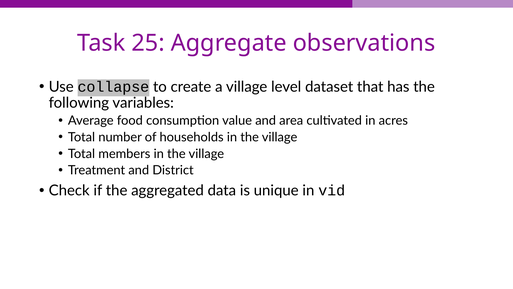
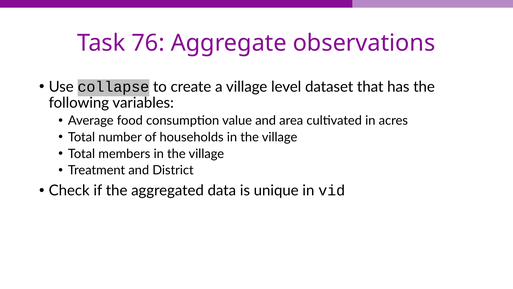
25: 25 -> 76 (148, 43)
